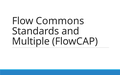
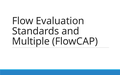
Commons: Commons -> Evaluation (60, 21)
